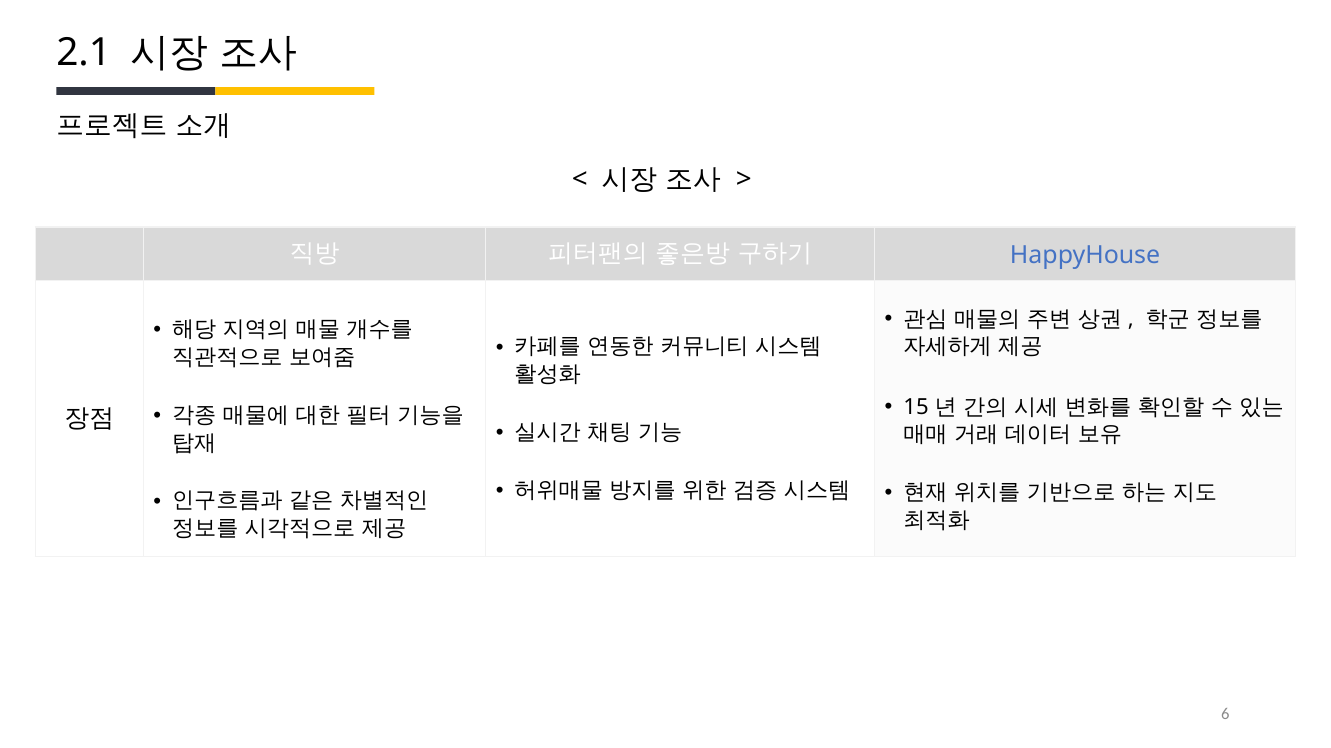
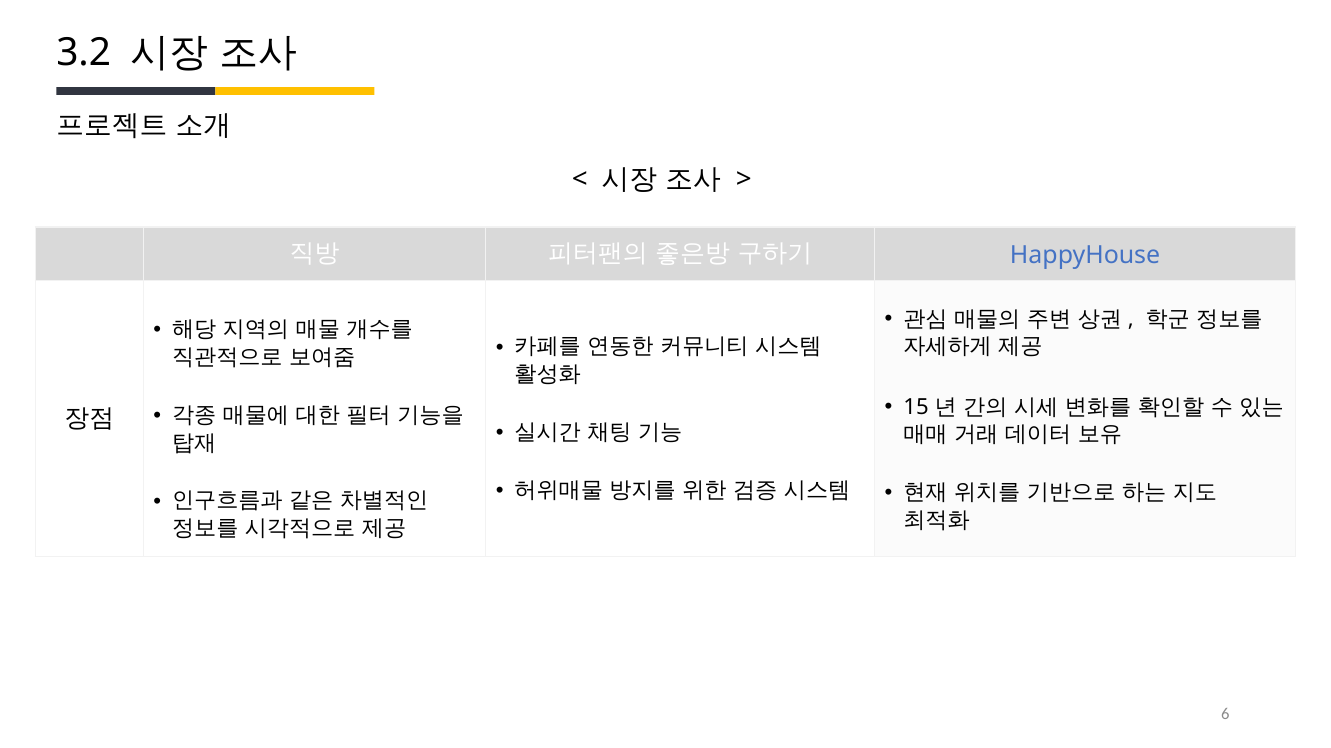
2.1: 2.1 -> 3.2 (84, 52)
